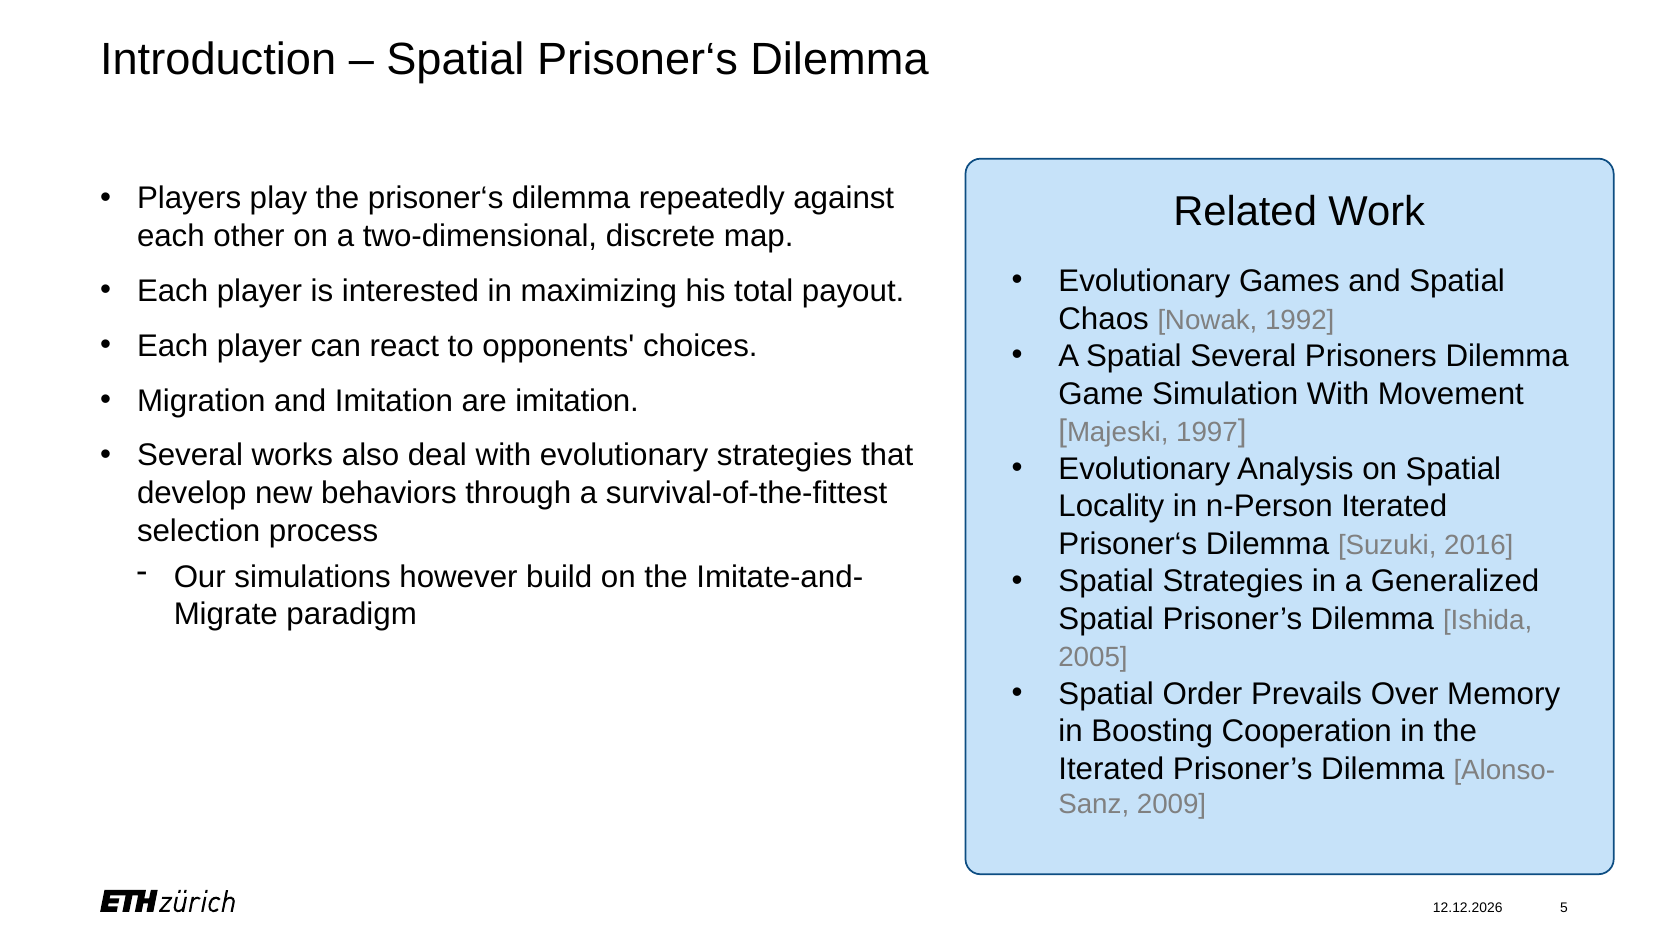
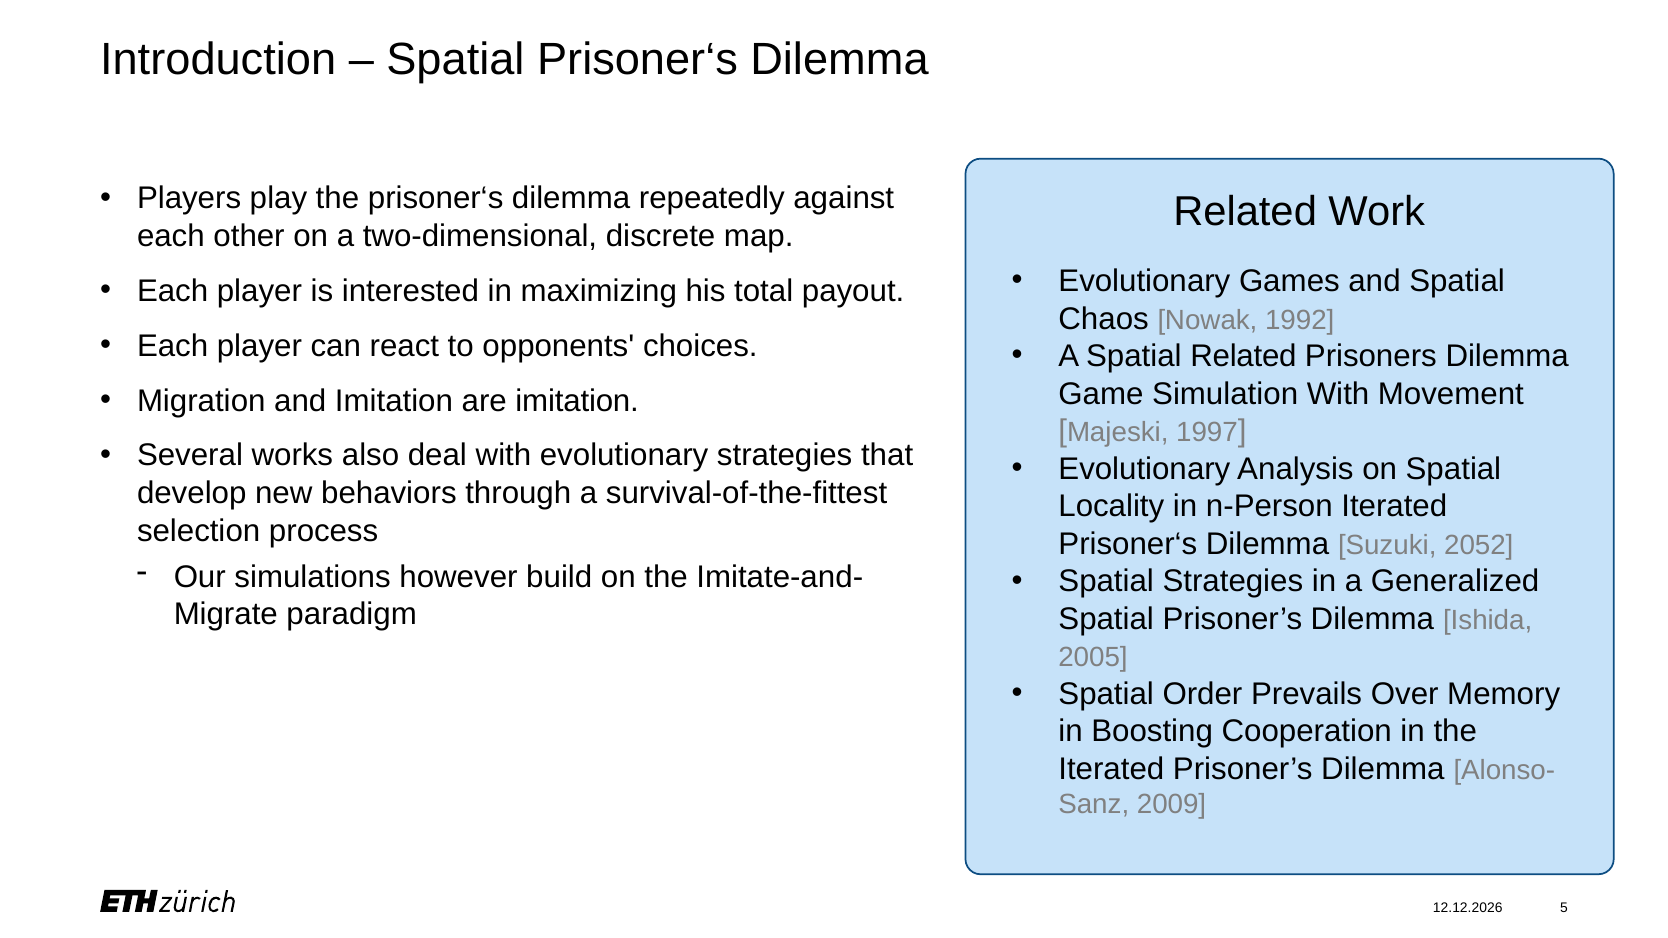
Spatial Several: Several -> Related (1243, 356)
2016: 2016 -> 2052 (1479, 545)
